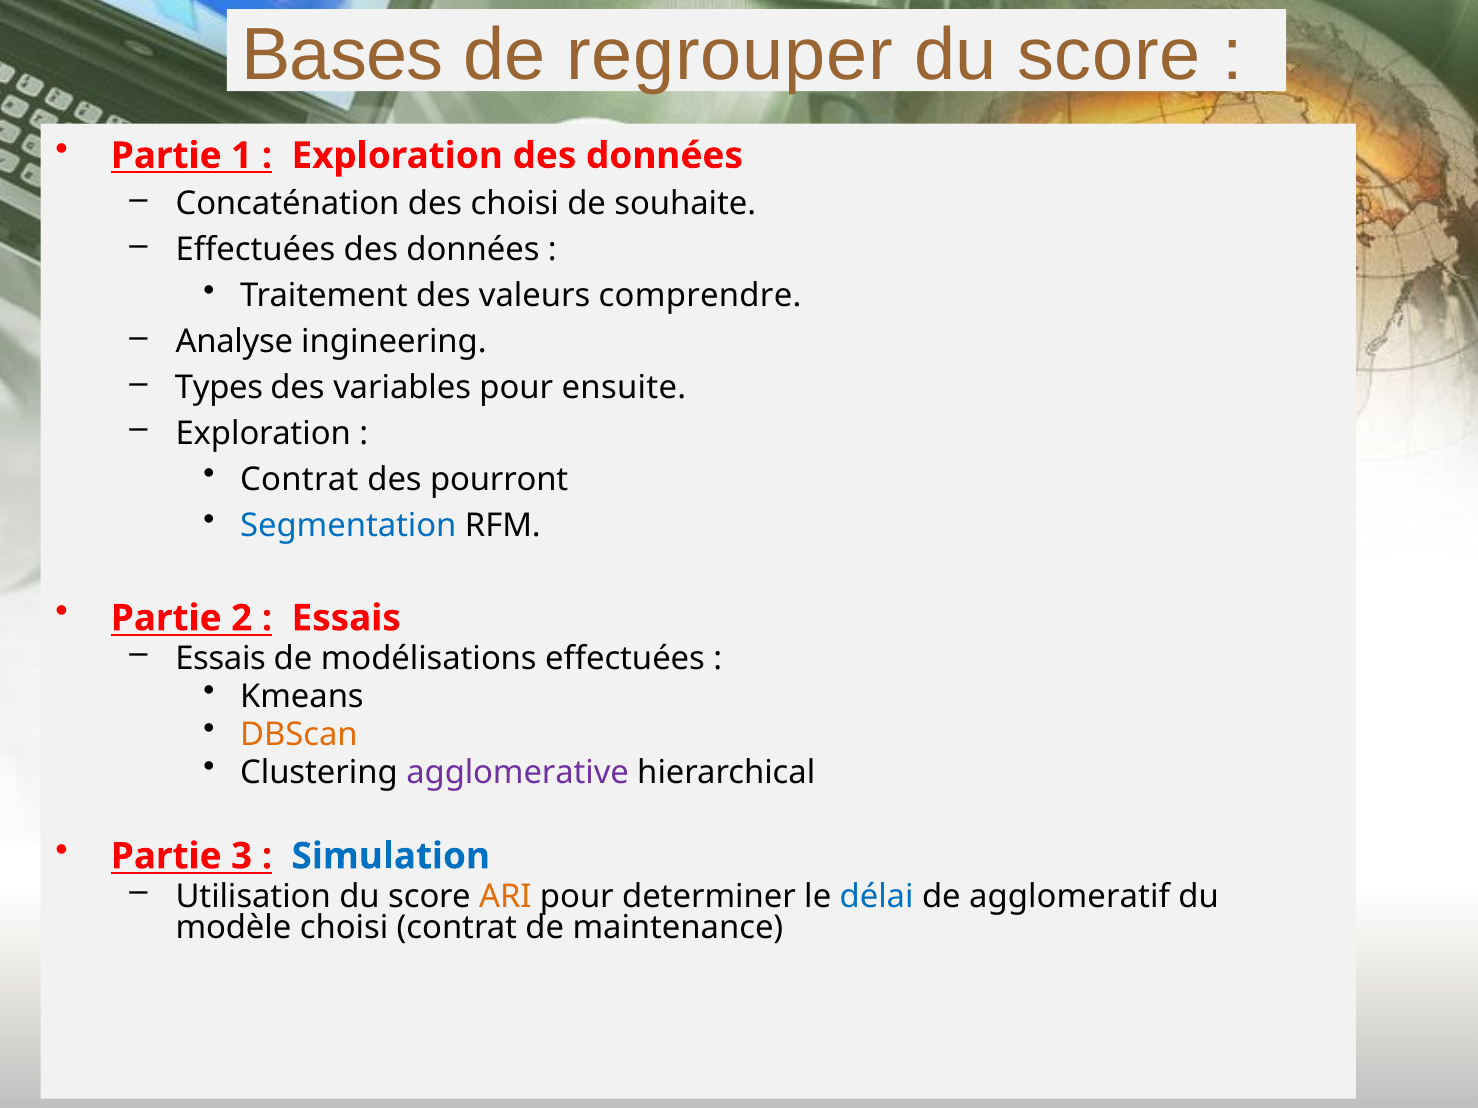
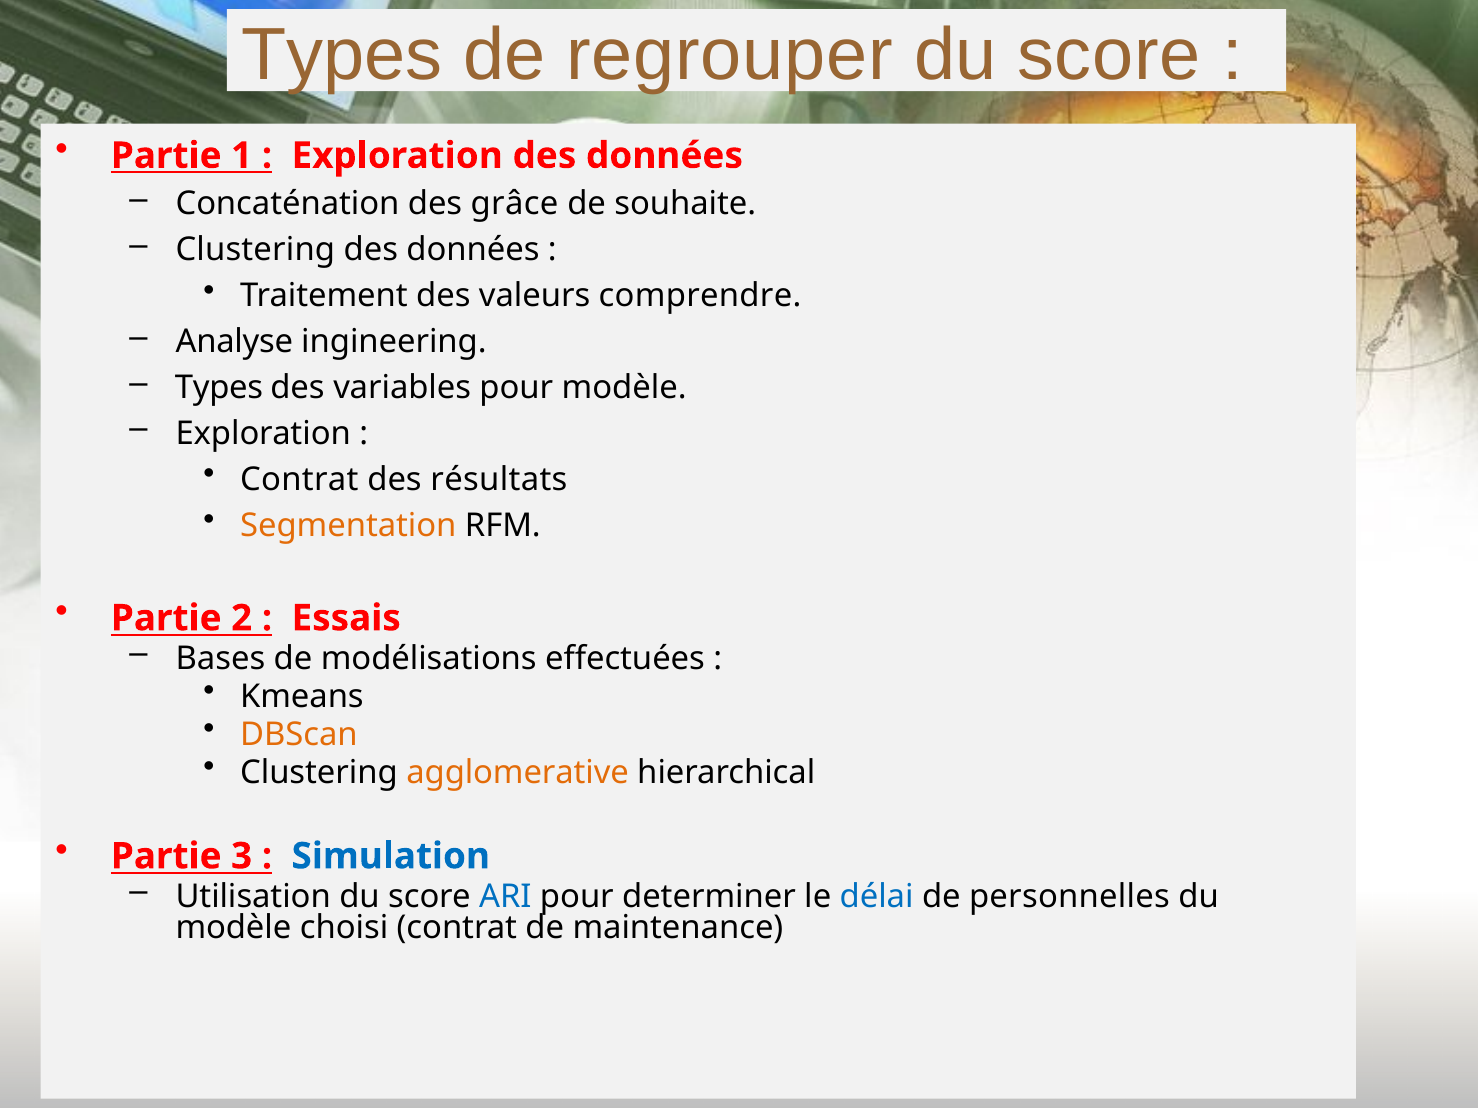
Bases: Bases -> Types (342, 55)
des choisi: choisi -> grâce (515, 204)
Effectuées: Effectuées -> Clustering (255, 250)
pour ensuite: ensuite -> modèle (624, 388)
pourront: pourront -> résultats (499, 480)
Segmentation colour: blue -> orange (348, 526)
Essais: Essais -> Bases (220, 659)
agglomerative colour: purple -> orange (518, 773)
ARI colour: orange -> blue (505, 897)
agglomeratif: agglomeratif -> personnelles (1069, 897)
